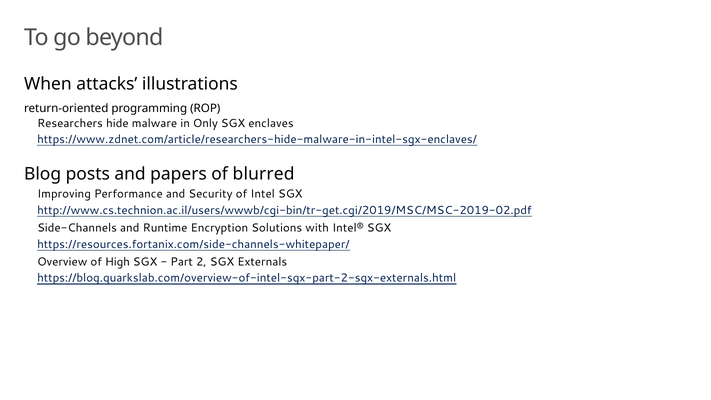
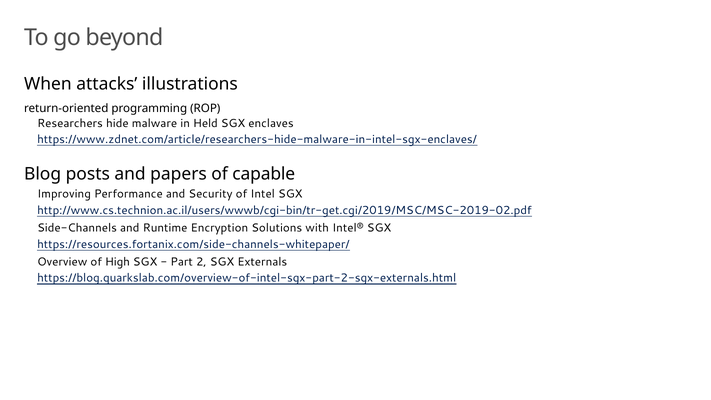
Only: Only -> Held (205, 123)
blurred: blurred -> capable (264, 174)
